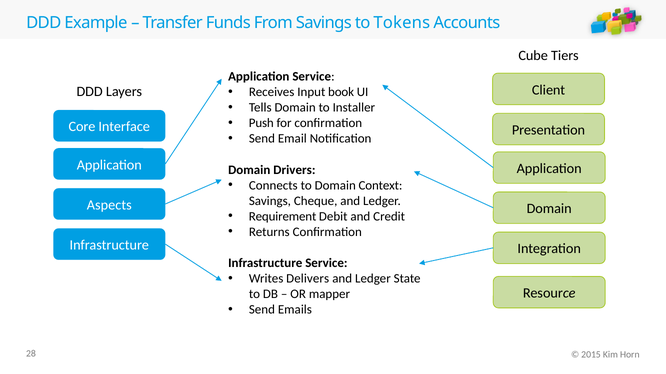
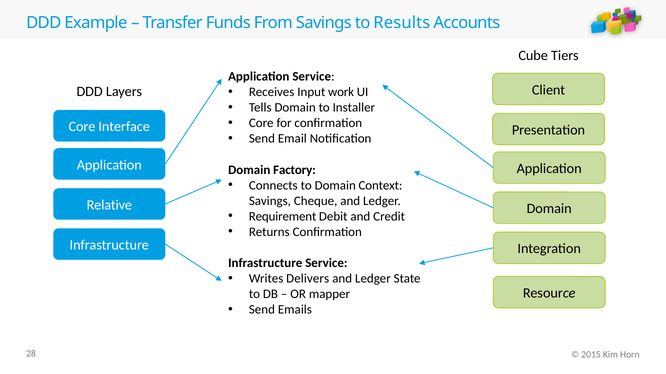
Tokens: Tokens -> Results (402, 23)
book: book -> work (341, 92)
Push: Push -> Core (261, 123)
Drivers: Drivers -> Factory (294, 170)
Aspects: Aspects -> Relative (109, 205)
